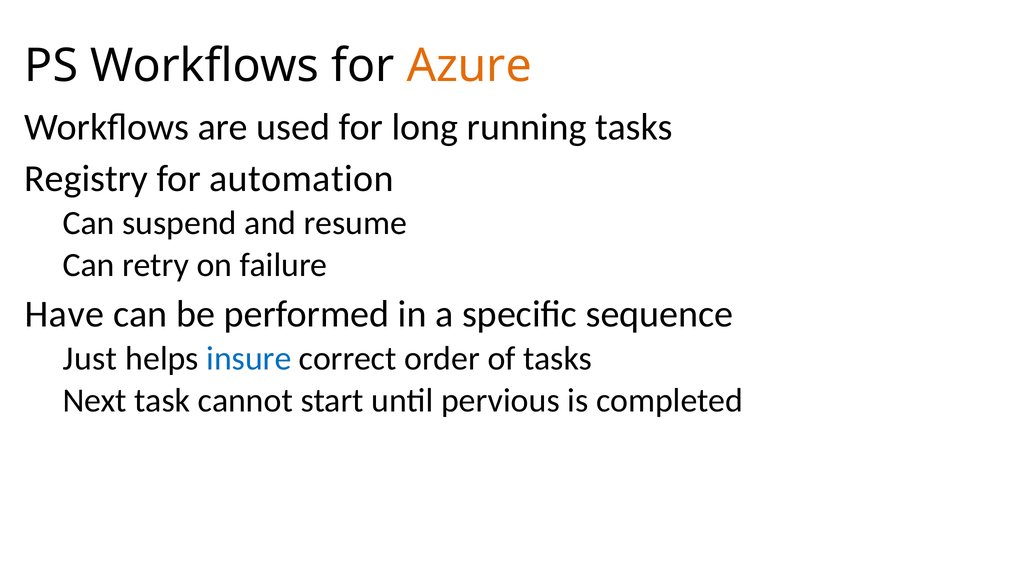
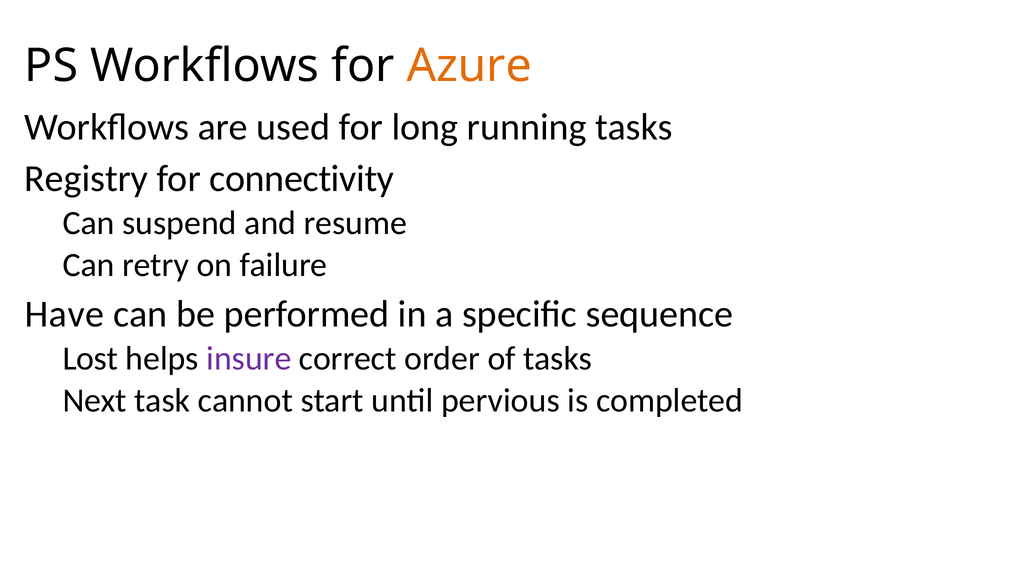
automation: automation -> connectivity (302, 179)
Just: Just -> Lost (90, 358)
insure colour: blue -> purple (249, 358)
